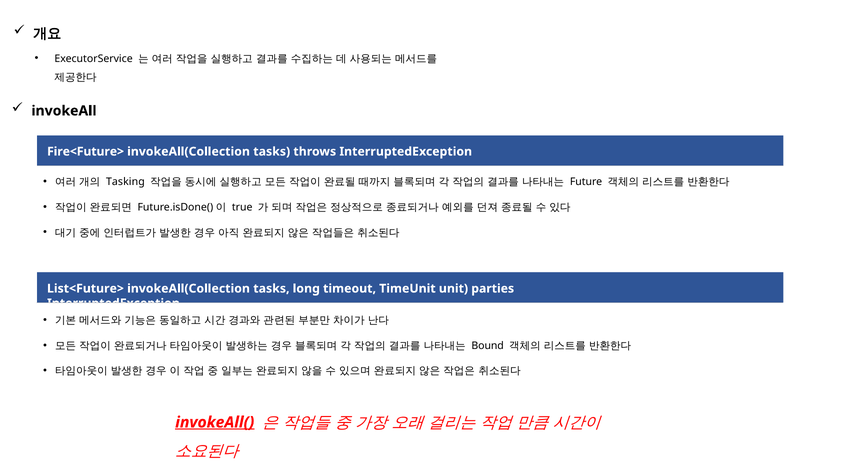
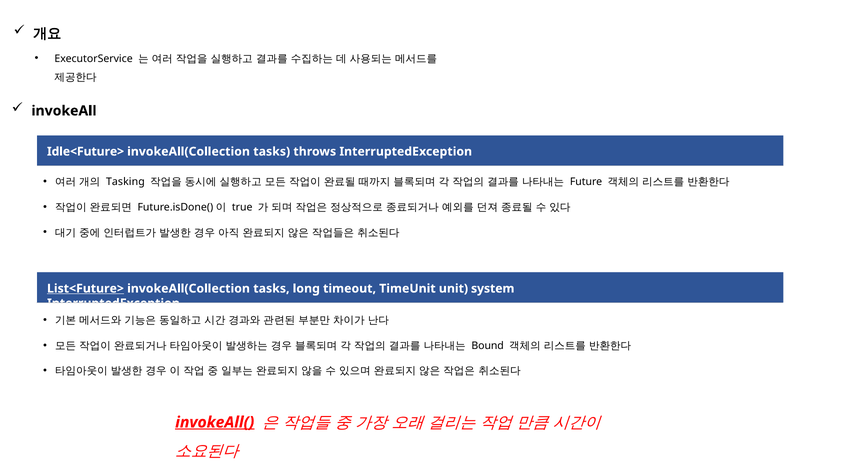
Fire<Future>: Fire<Future> -> Idle<Future> (86, 152)
List<Future> underline: none -> present (85, 289)
parties: parties -> system (493, 289)
